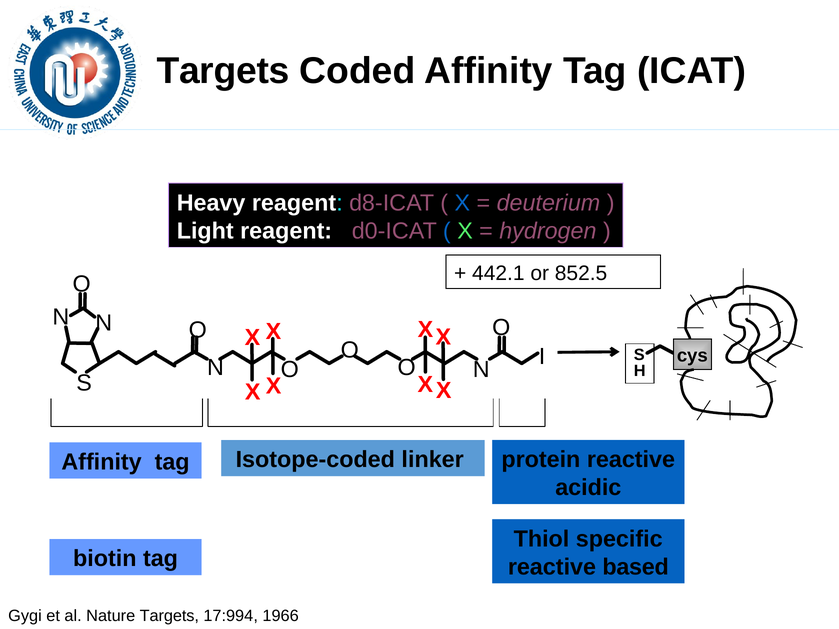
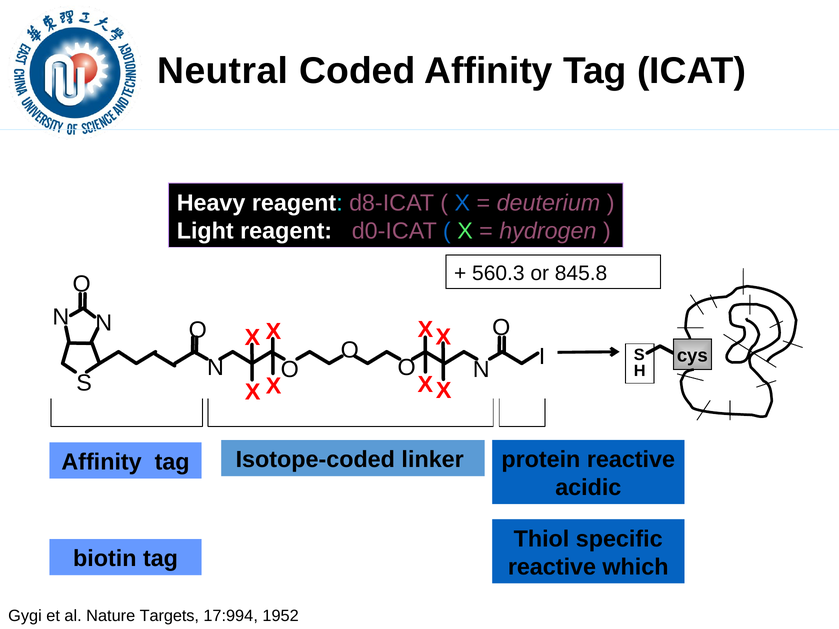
Targets: Targets -> Neutral (223, 71)
442.1: 442.1 -> 560.3 (498, 273)
852.5: 852.5 -> 845.8 (581, 273)
based: based -> which (635, 567)
1966: 1966 -> 1952 (281, 616)
